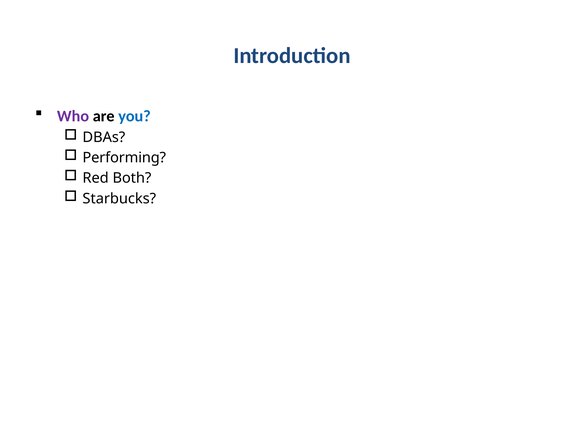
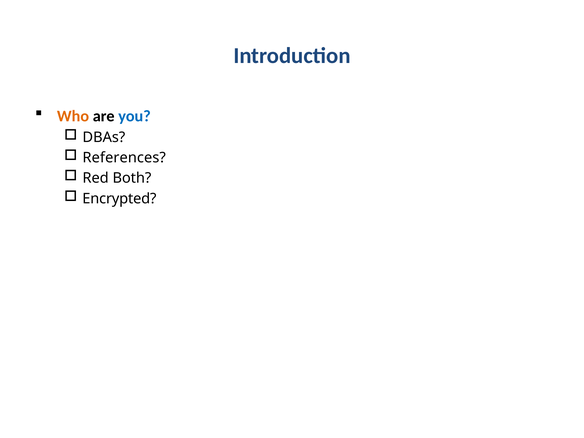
Who colour: purple -> orange (73, 116)
Performing: Performing -> References (124, 158)
Starbucks: Starbucks -> Encrypted (119, 199)
